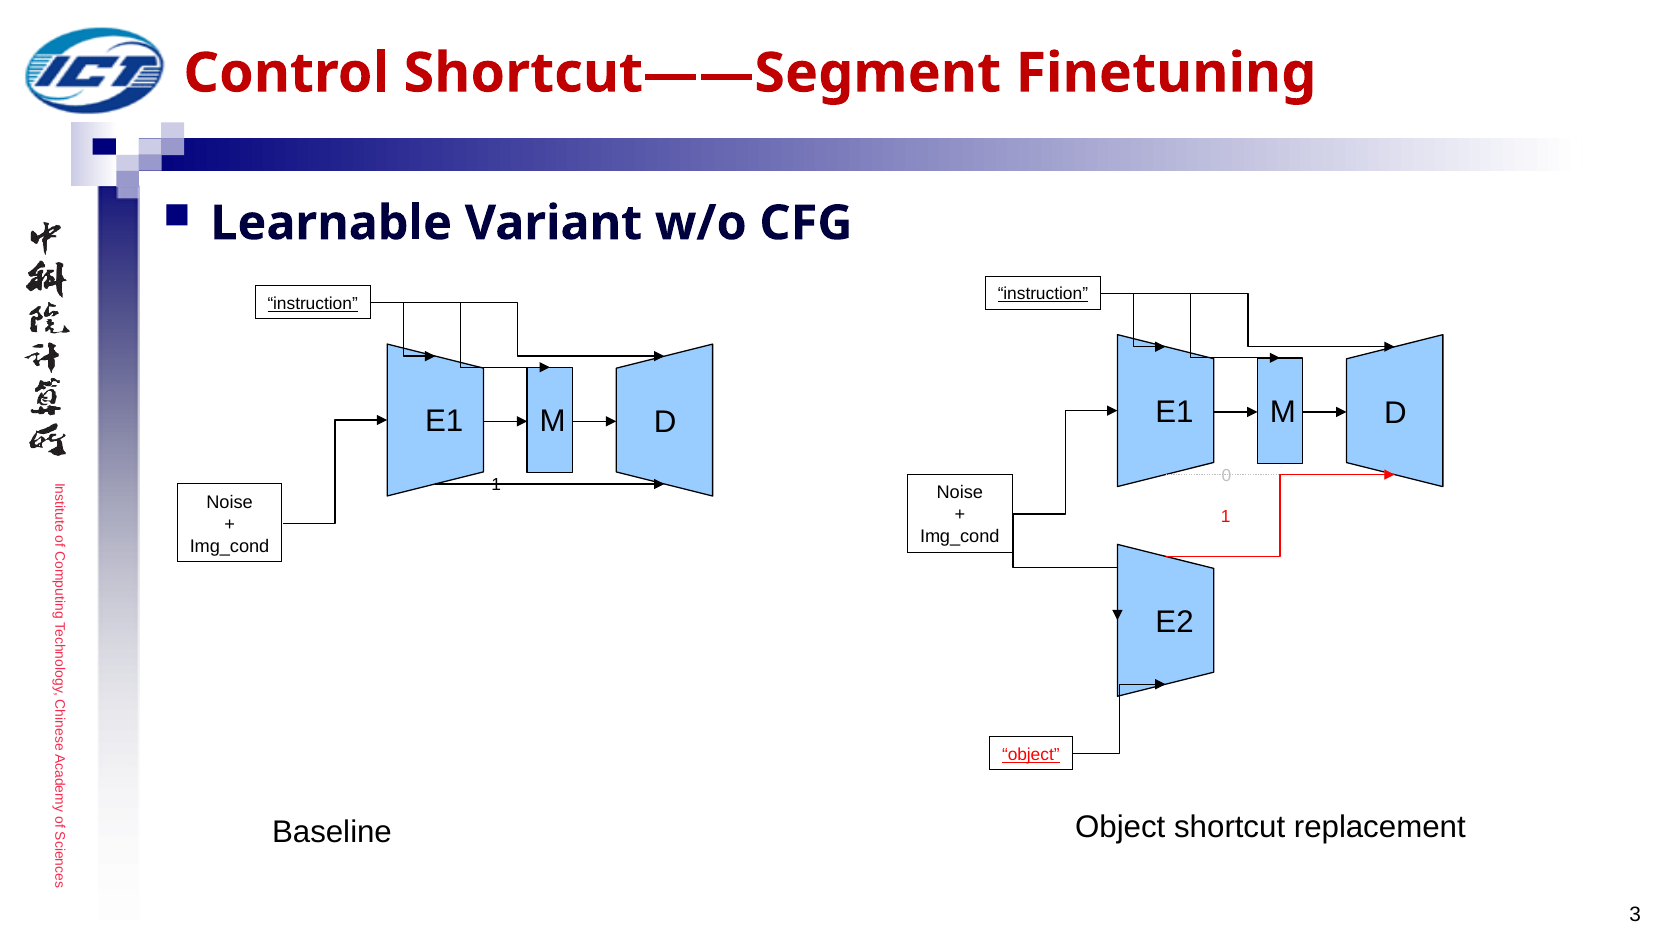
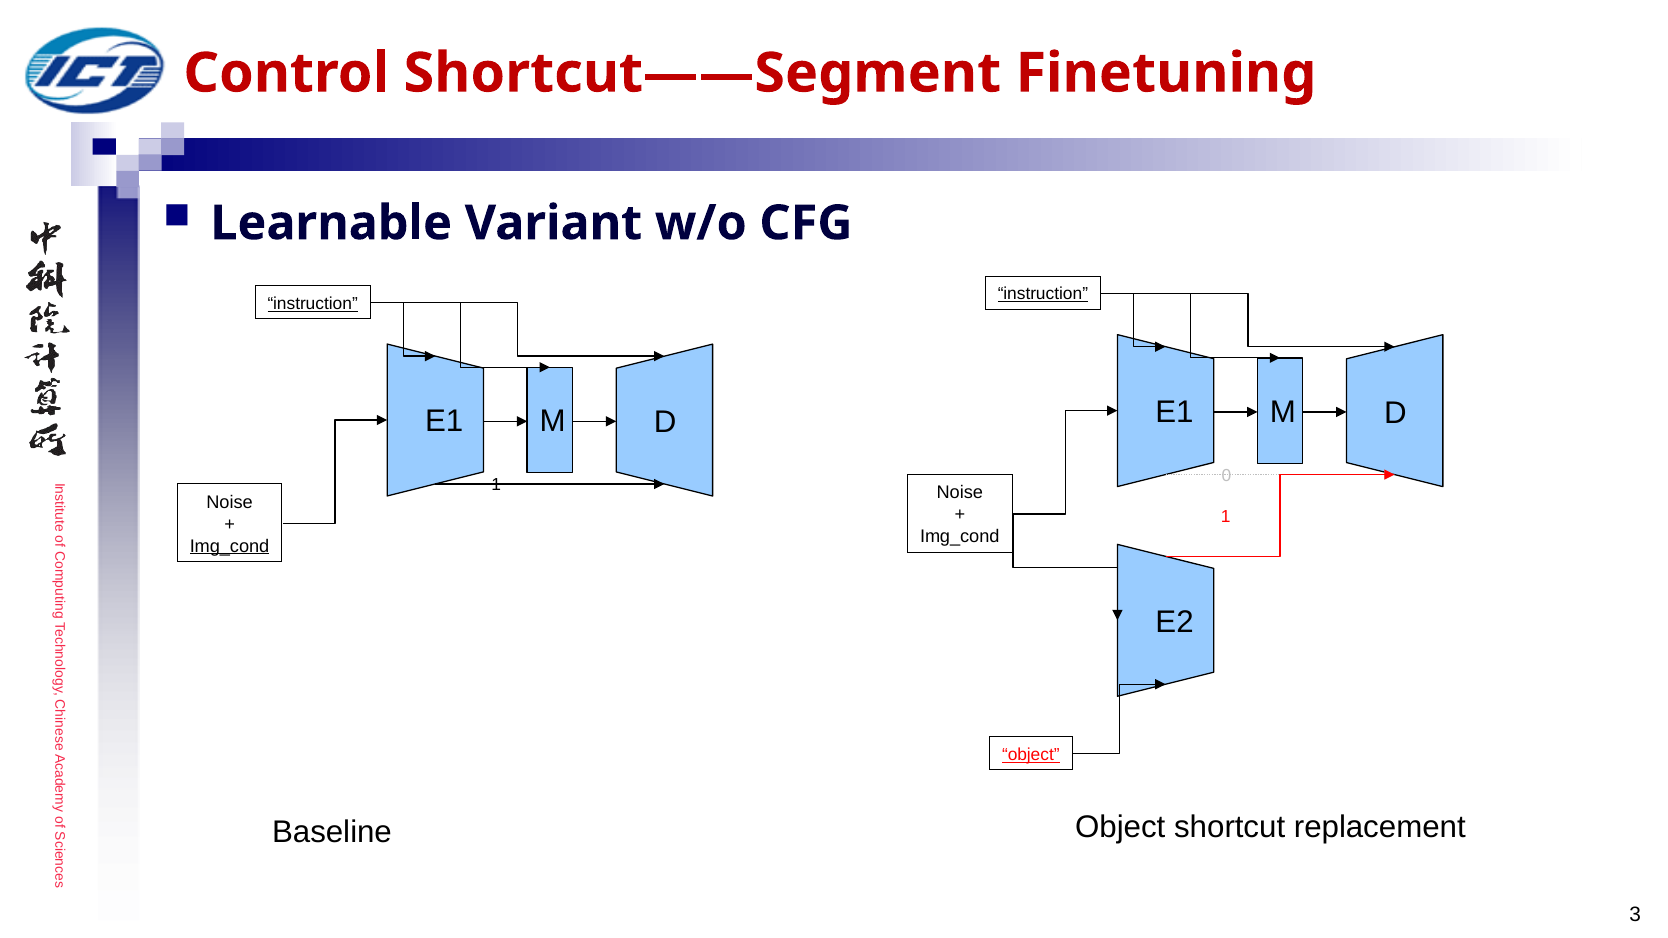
Img_cond underline: none -> present (230, 546)
